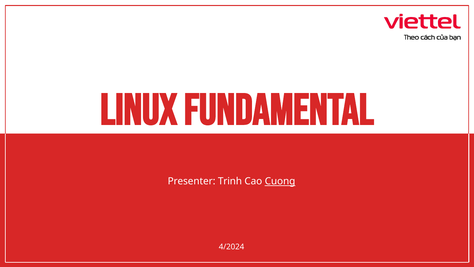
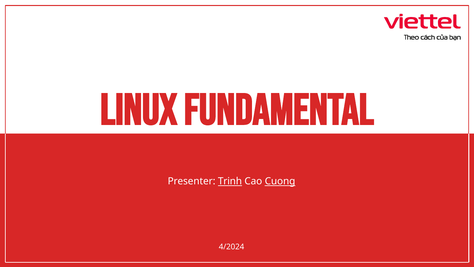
Trinh underline: none -> present (230, 181)
